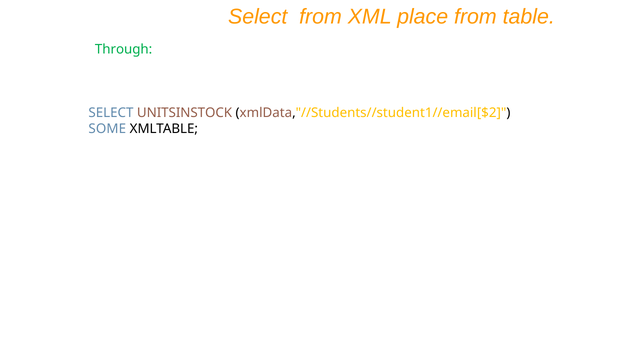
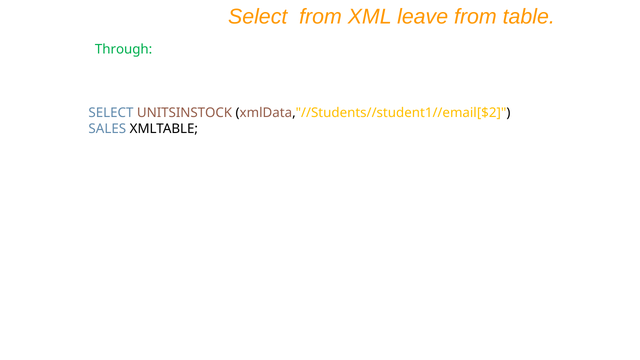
place: place -> leave (423, 17)
SOME: SOME -> SALES (107, 129)
